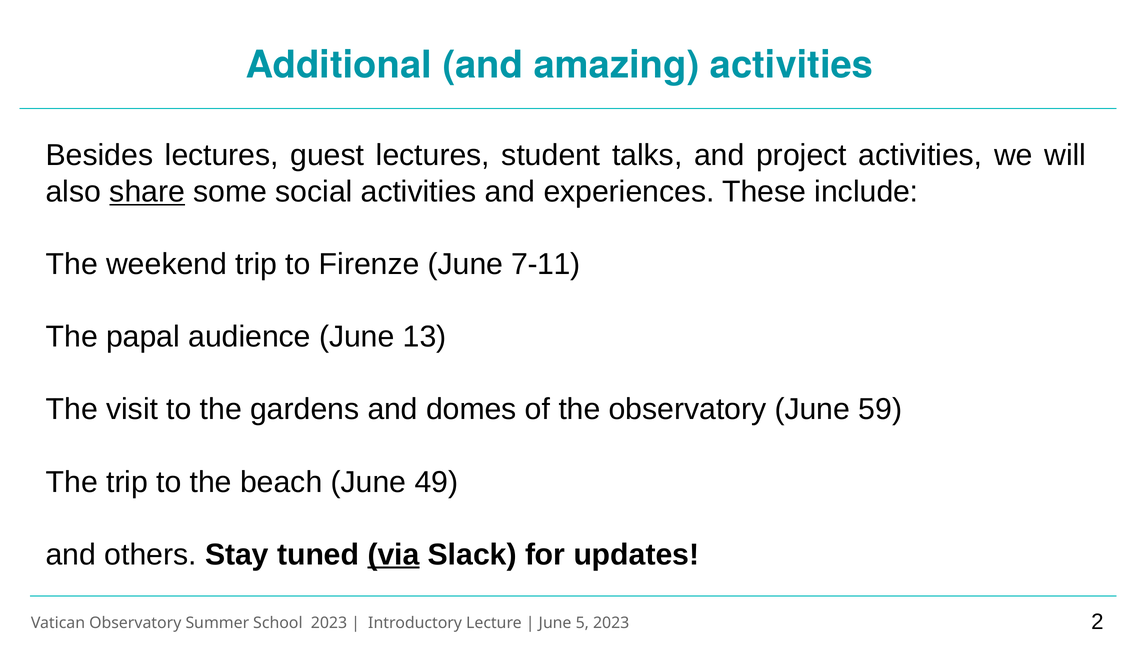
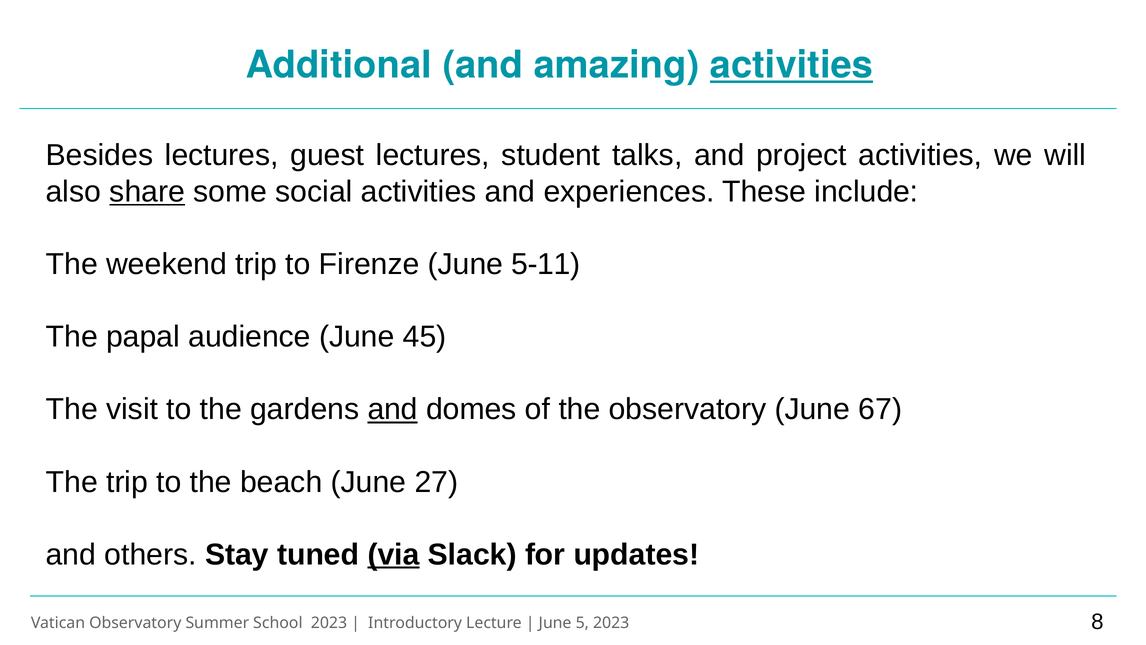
activities underline: none -> present (792, 65)
7-11: 7-11 -> 5-11 (546, 264)
13: 13 -> 45 (425, 337)
and underline: none -> present (393, 409)
59: 59 -> 67 (880, 409)
49: 49 -> 27 (436, 482)
2: 2 -> 8 (1097, 622)
